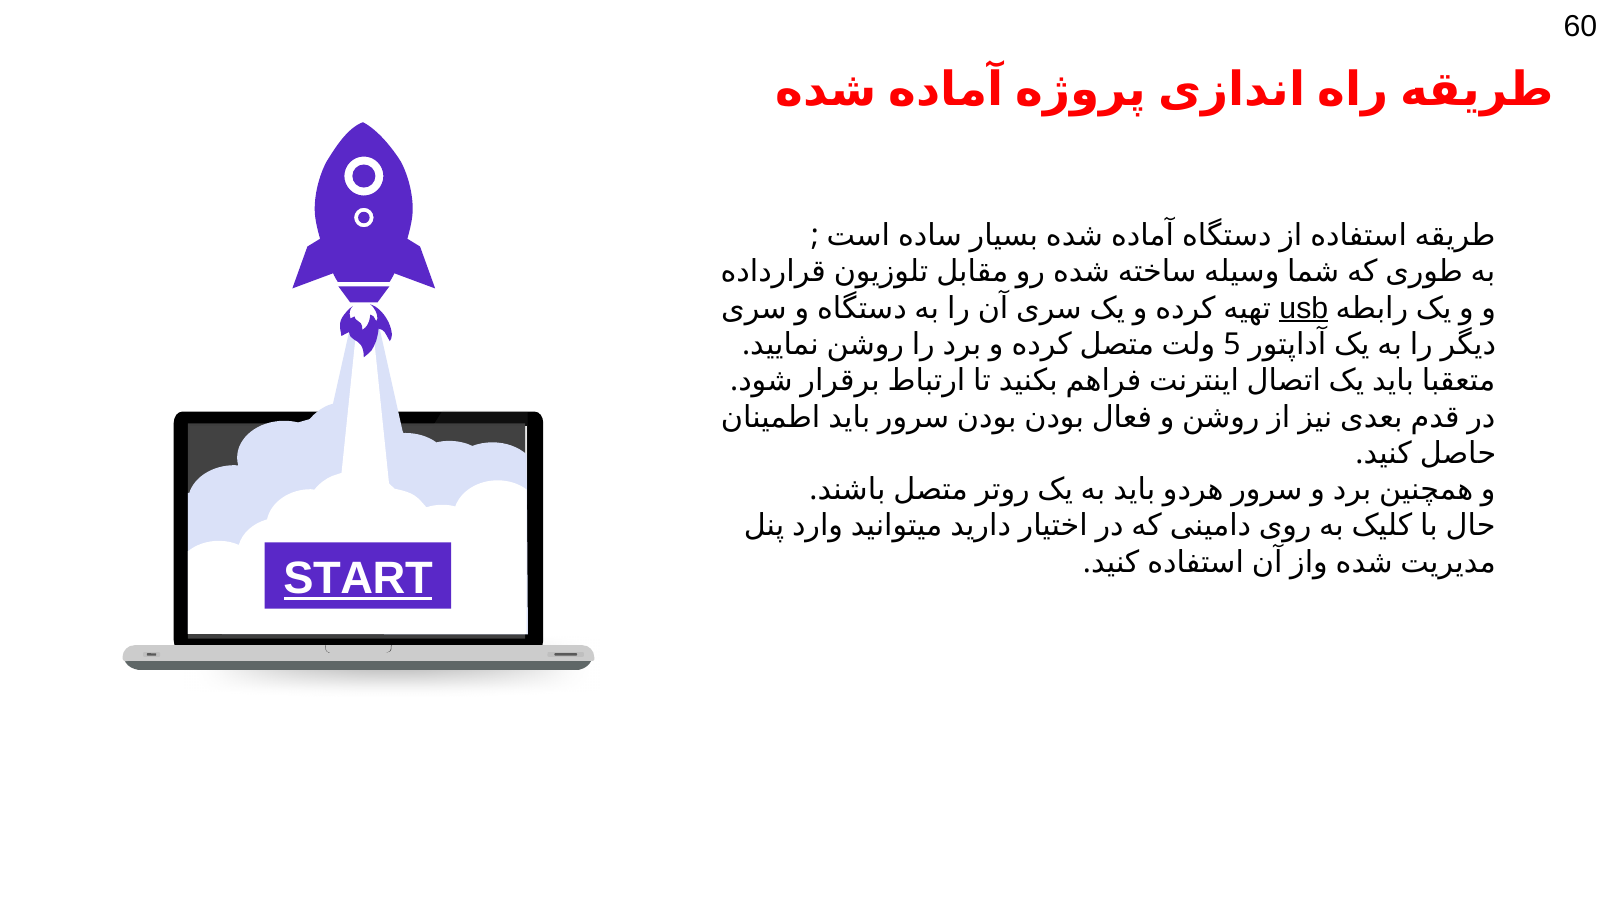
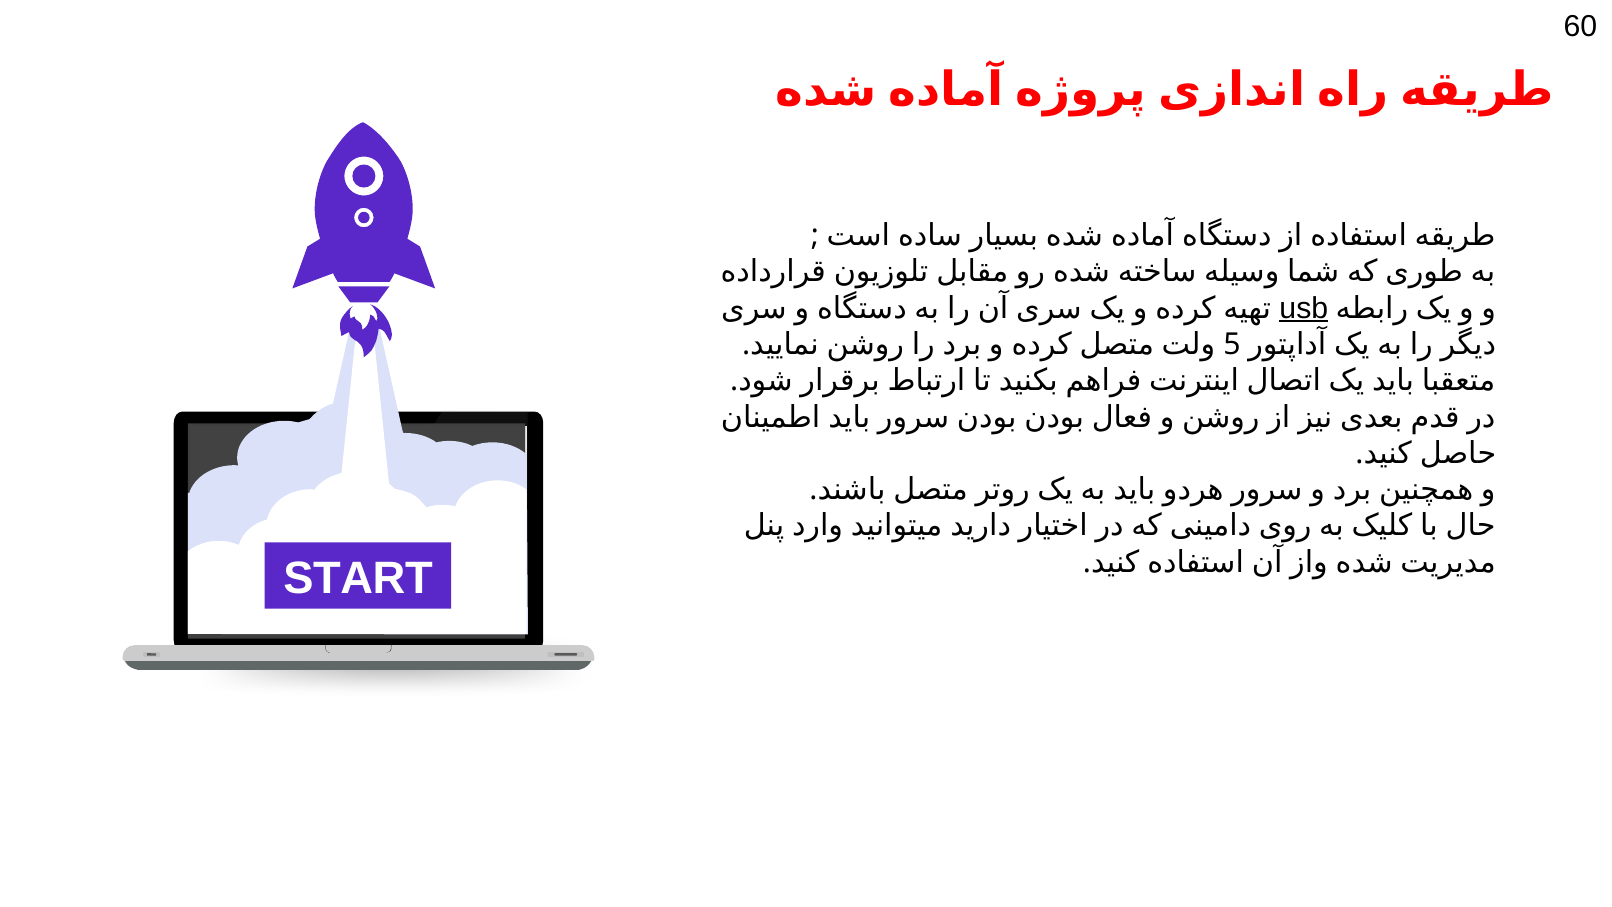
START underline: present -> none (358, 578)
